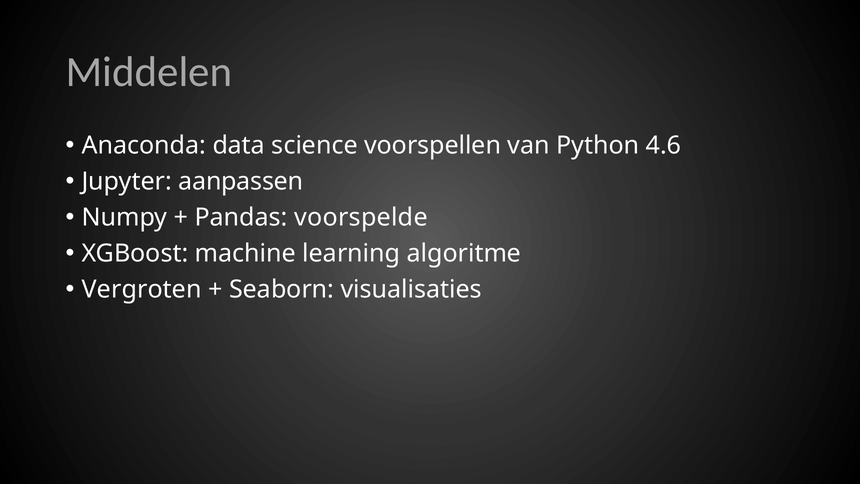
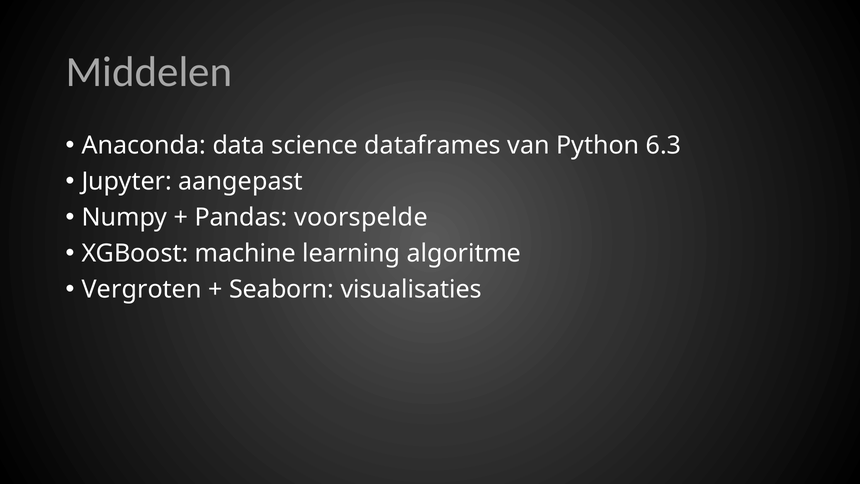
voorspellen: voorspellen -> dataframes (433, 145)
4.6: 4.6 -> 6.3 (663, 145)
aanpassen: aanpassen -> aangepast (241, 181)
